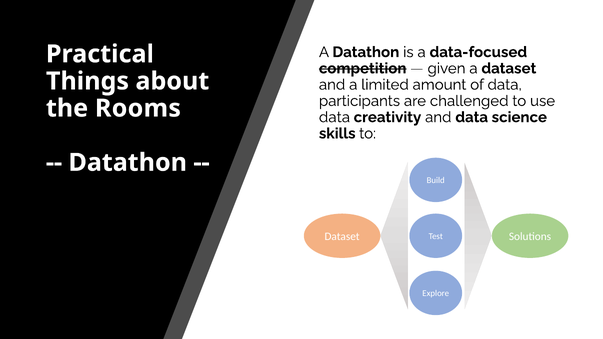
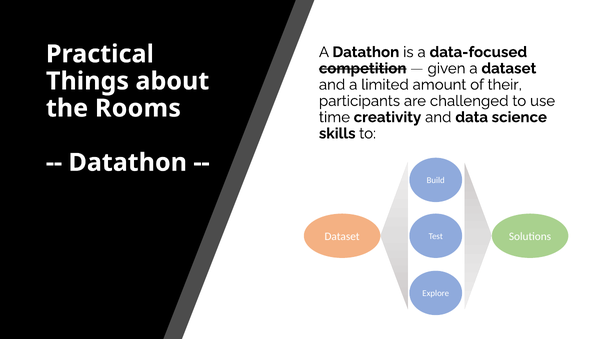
of data: data -> their (505, 85)
data: data -> time (334, 117)
